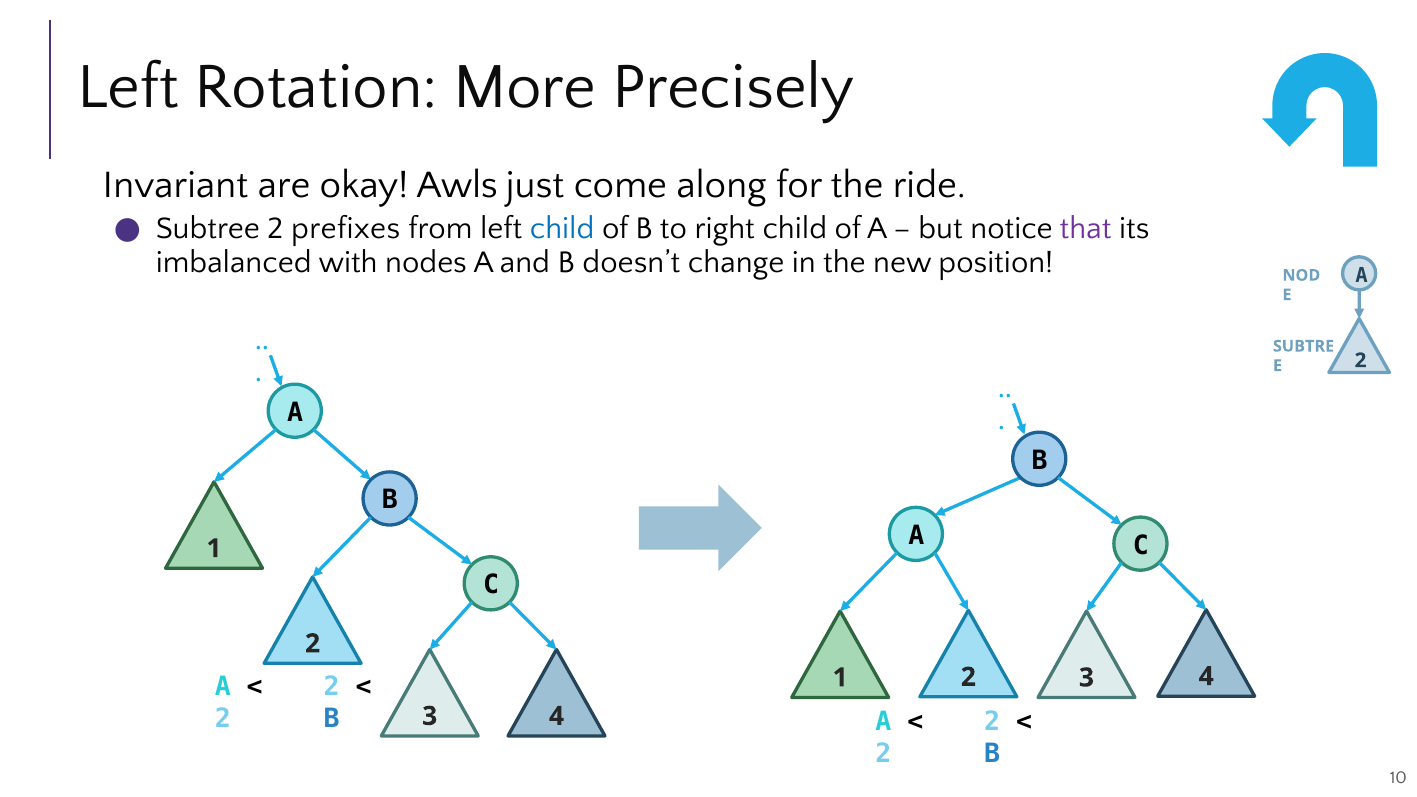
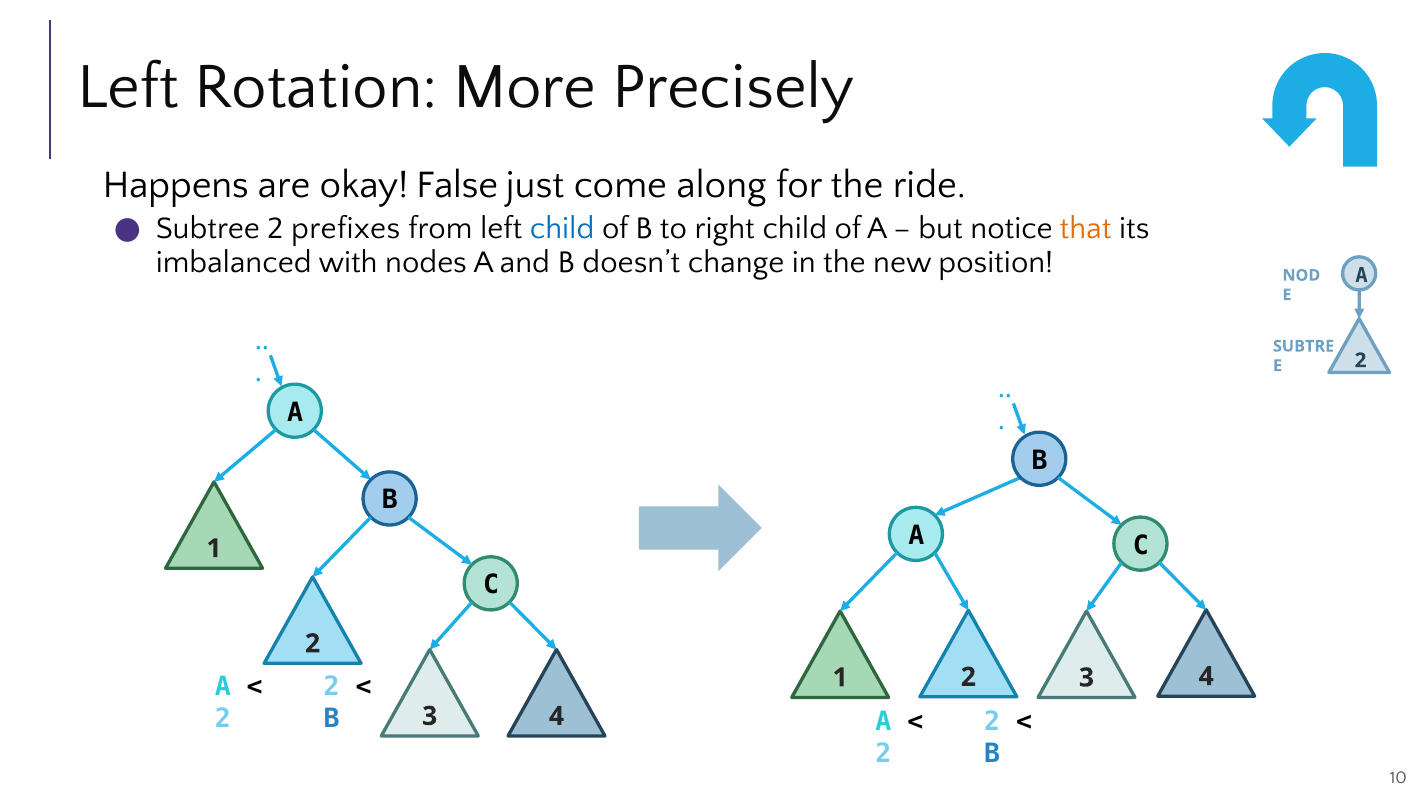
Invariant: Invariant -> Happens (176, 185)
Awls: Awls -> False (457, 185)
that colour: purple -> orange (1086, 229)
